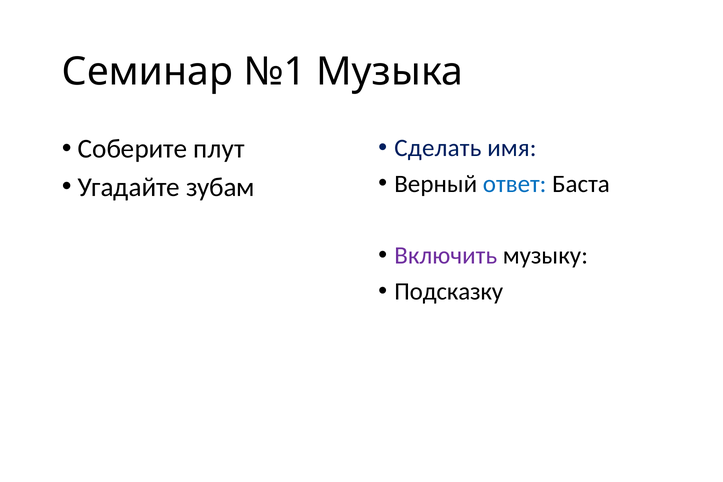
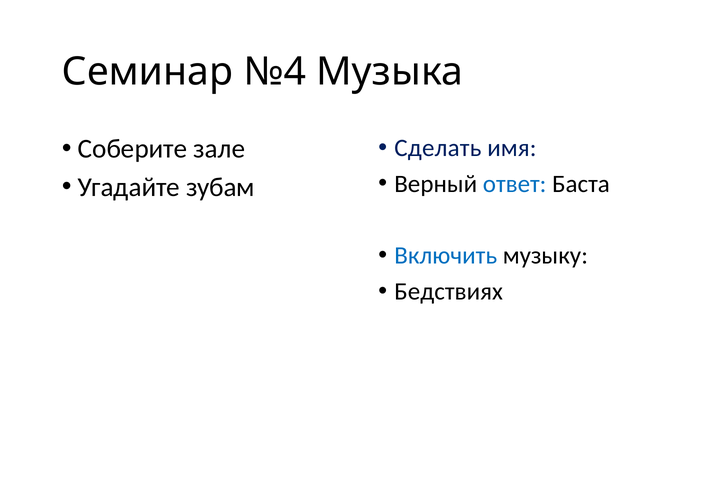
№1: №1 -> №4 (275, 72)
плут: плут -> зале (219, 149)
Включить colour: purple -> blue (446, 256)
Подсказку: Подсказку -> Бедствиях (449, 292)
